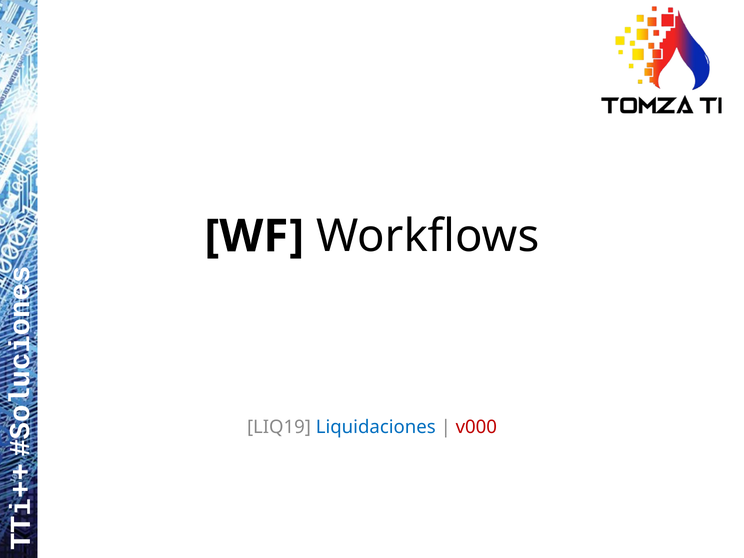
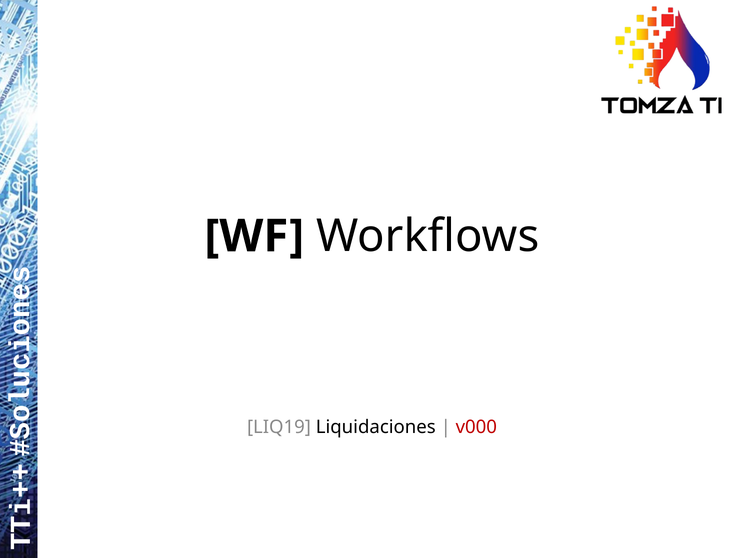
Liquidaciones colour: blue -> black (376, 427)
